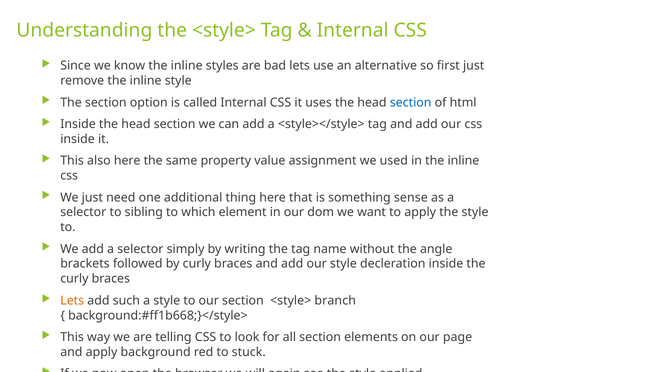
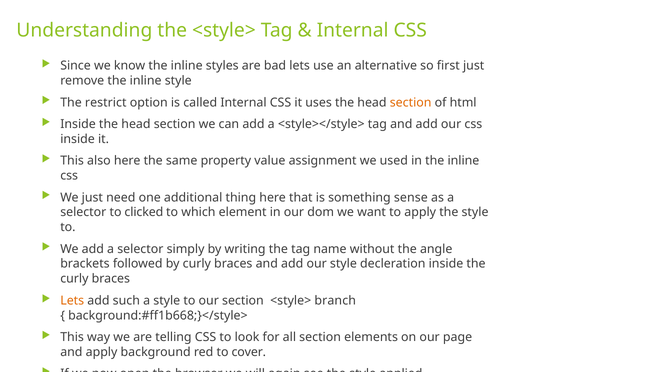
The section: section -> restrict (106, 102)
section colour: blue -> orange (411, 102)
sibling: sibling -> clicked (144, 212)
stuck: stuck -> cover (249, 352)
